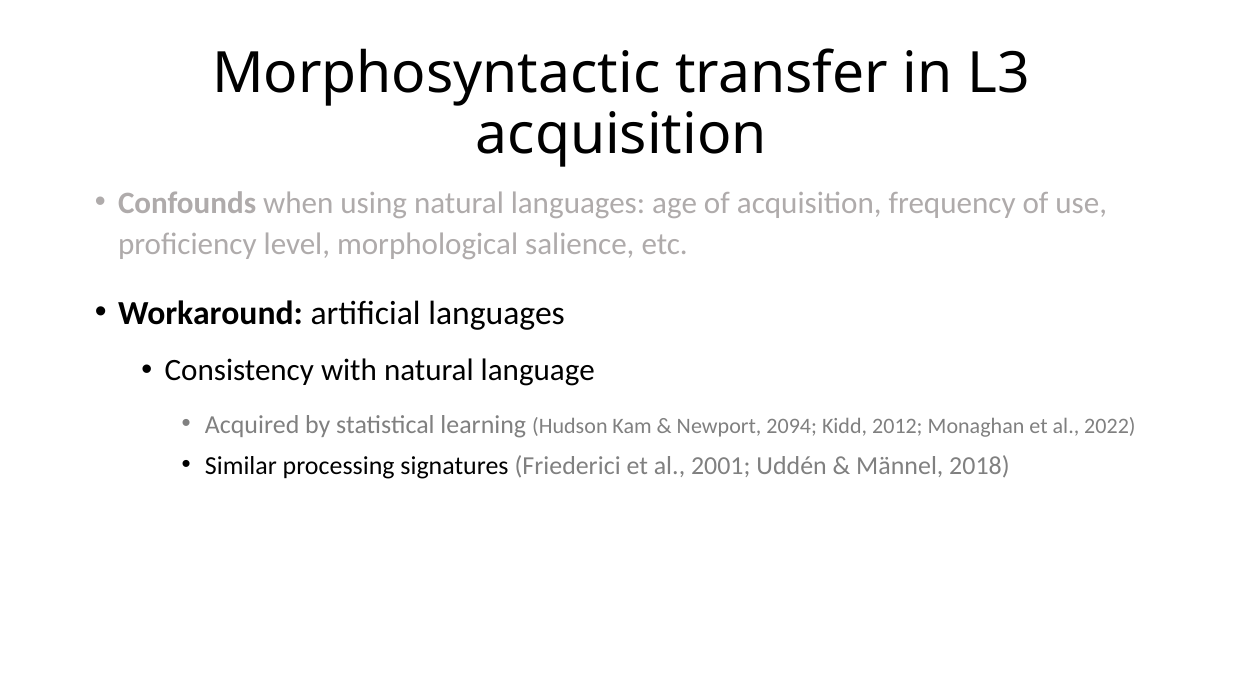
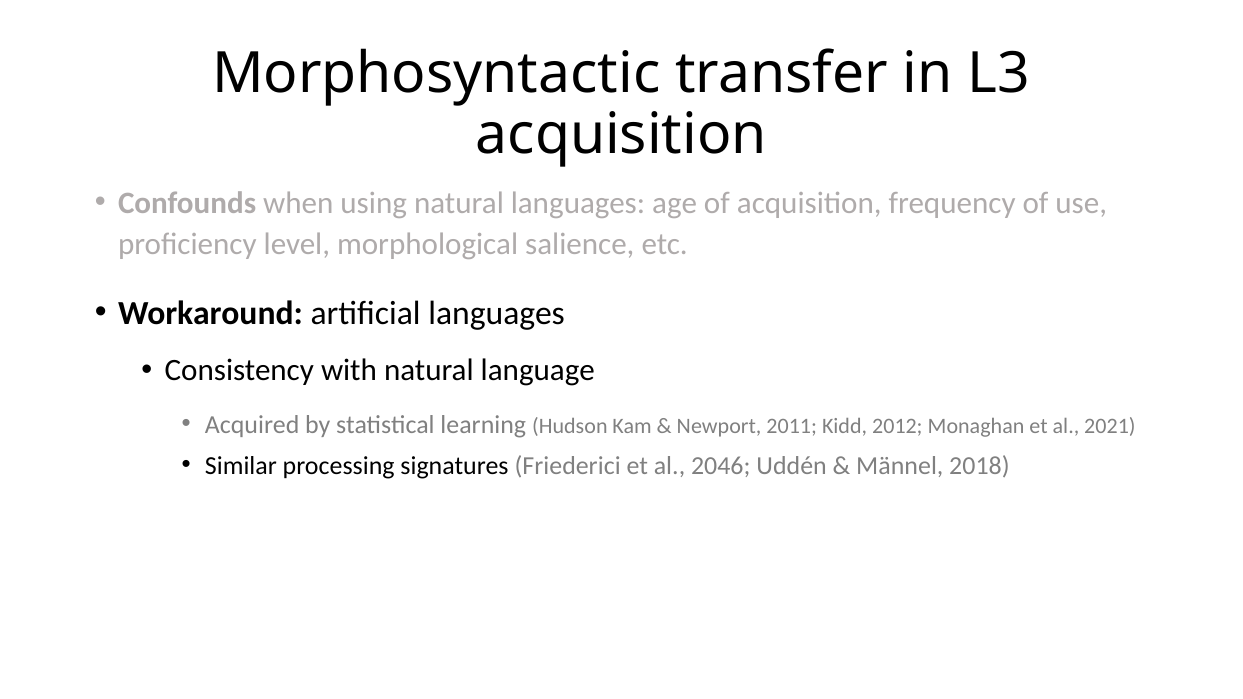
2094: 2094 -> 2011 (792, 426)
2022: 2022 -> 2021 (1110, 426)
2001: 2001 -> 2046 (721, 466)
